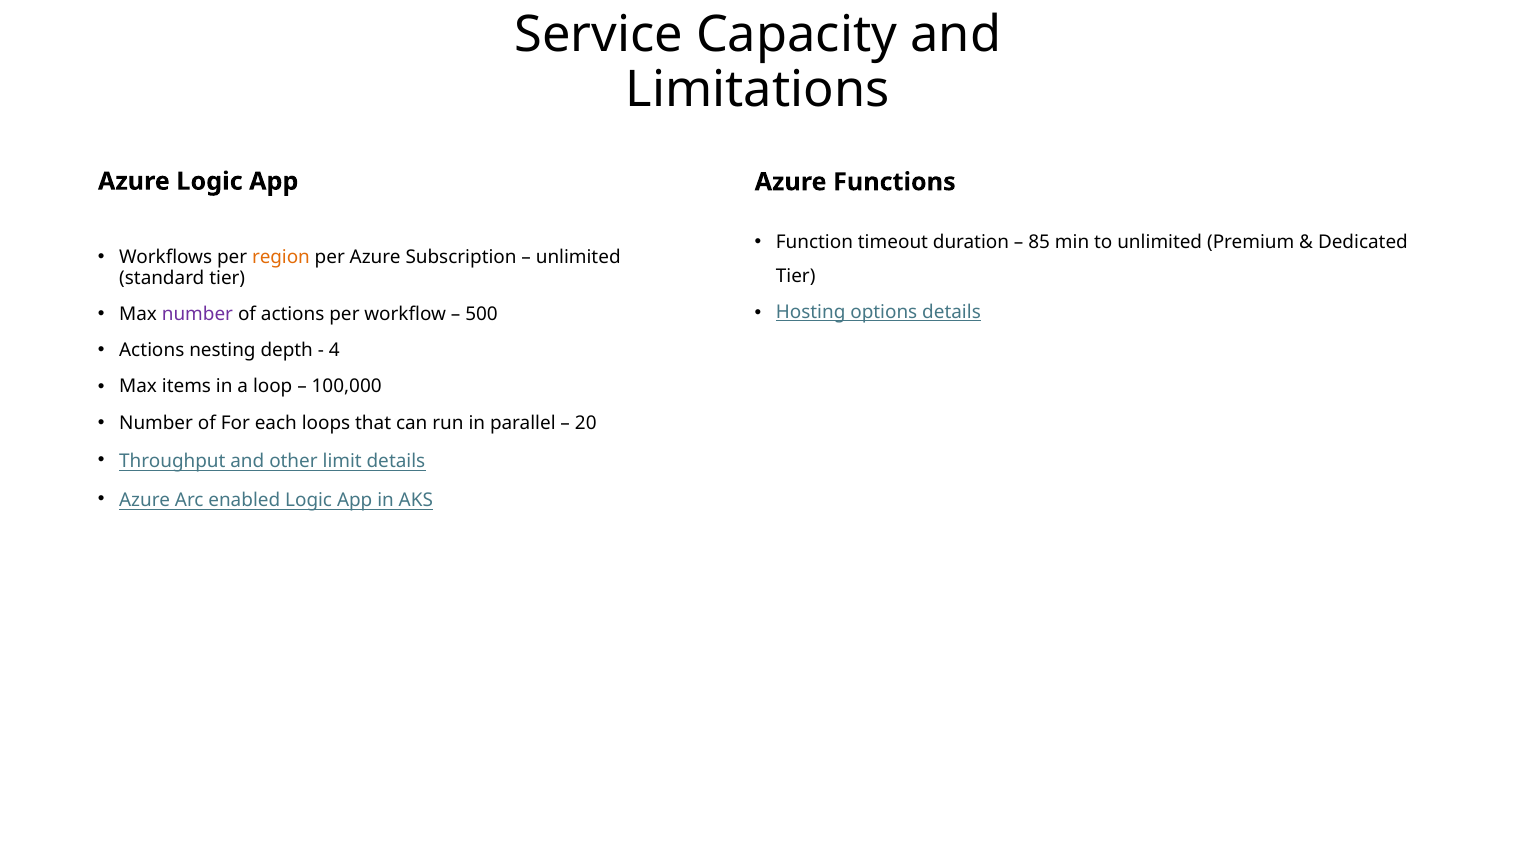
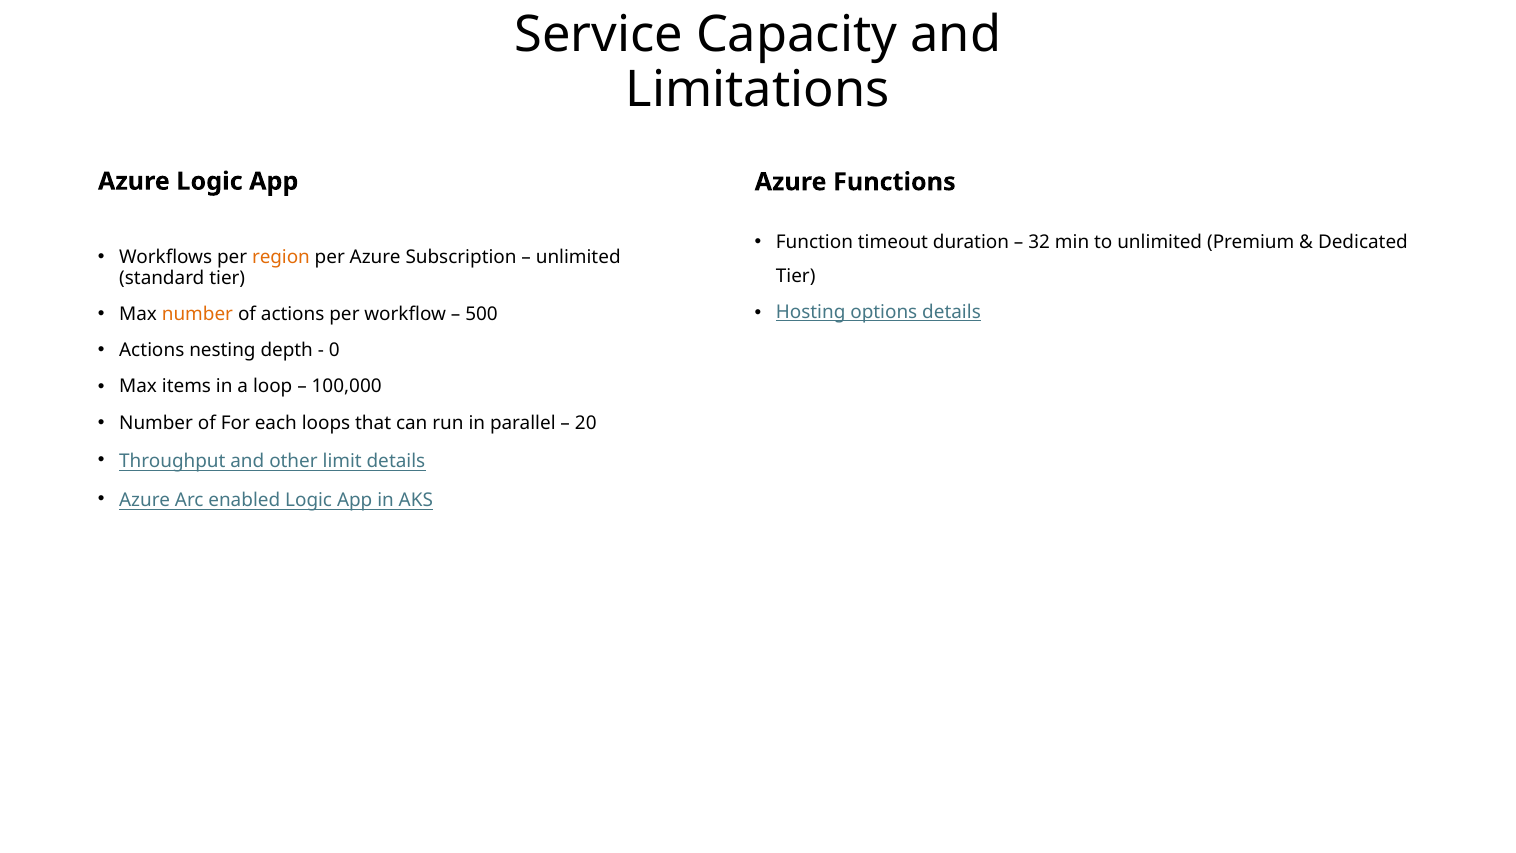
85: 85 -> 32 (1039, 242)
number colour: purple -> orange (197, 314)
4: 4 -> 0 (334, 350)
